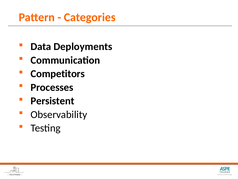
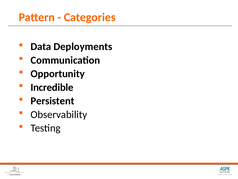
Competitors: Competitors -> Opportunity (58, 74)
Processes: Processes -> Incredible (52, 87)
